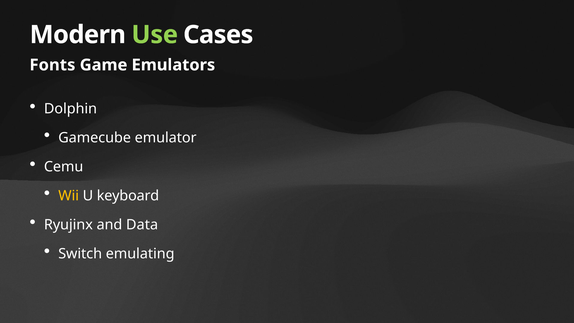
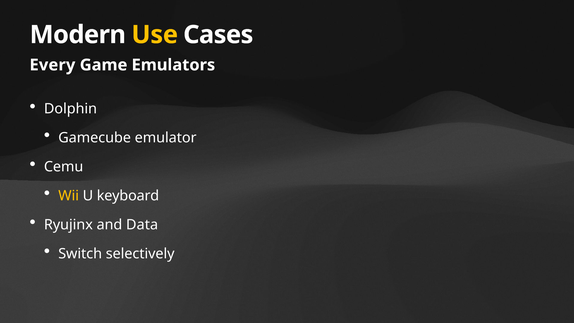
Use colour: light green -> yellow (155, 35)
Fonts: Fonts -> Every (52, 65)
emulating: emulating -> selectively (140, 254)
